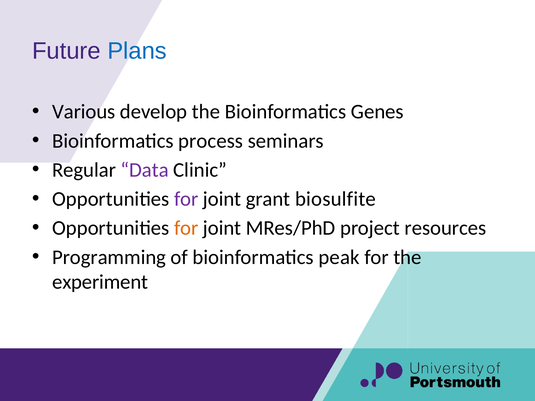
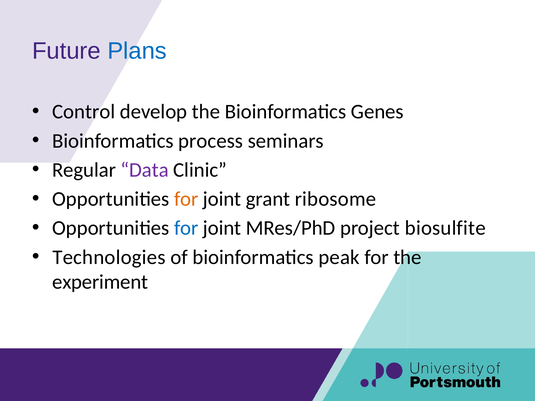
Various: Various -> Control (84, 112)
for colour: purple -> orange (186, 199)
biosulfite: biosulfite -> ribosome (336, 199)
for colour: orange -> blue (186, 228)
resources: resources -> biosulfite (445, 228)
Programming: Programming -> Technologies (109, 257)
